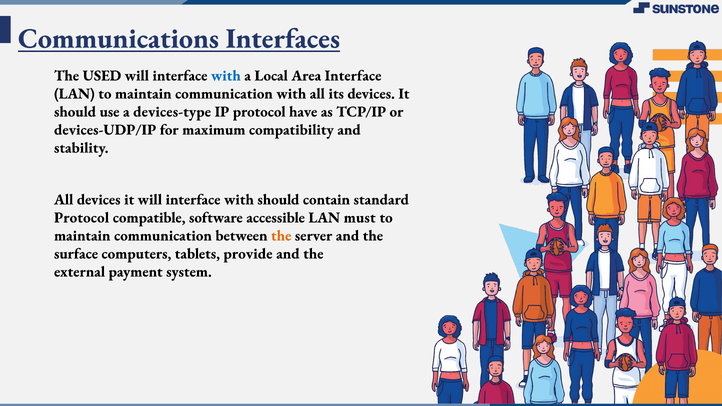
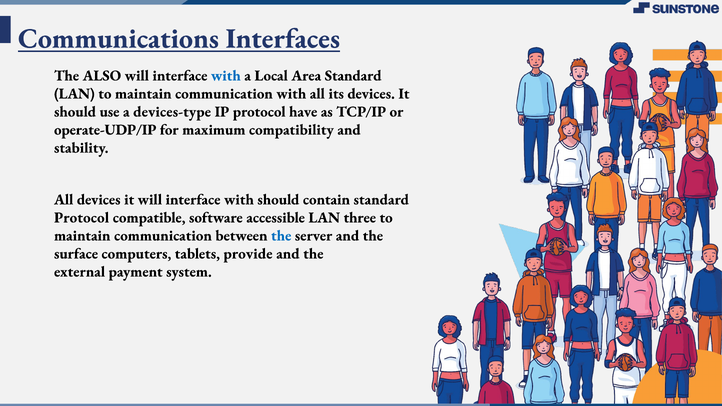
USED: USED -> ALSO (102, 76)
Area Interface: Interface -> Standard (353, 76)
devices-UDP/IP: devices-UDP/IP -> operate-UDP/IP (105, 130)
must: must -> three (360, 218)
the colour: orange -> blue (281, 236)
